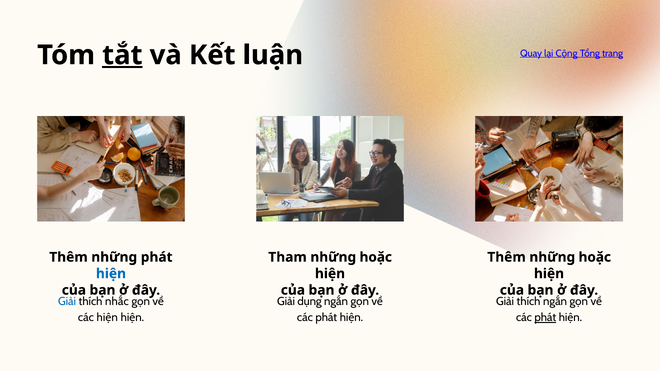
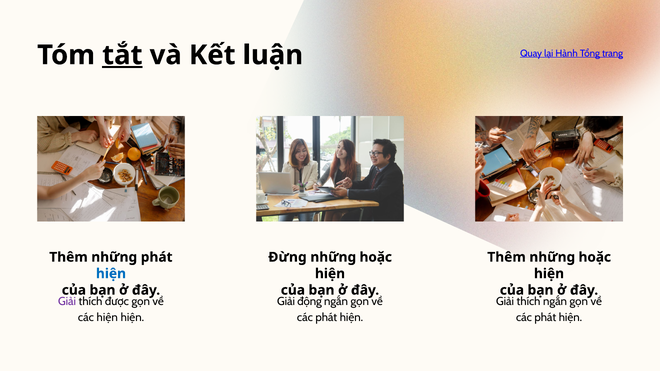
Cộng: Cộng -> Hành (567, 53)
Tham: Tham -> Đừng (288, 257)
Giải colour: blue -> purple (67, 302)
nhắc: nhắc -> được (117, 302)
dụng: dụng -> động (310, 302)
phát underline: present -> none (545, 318)
